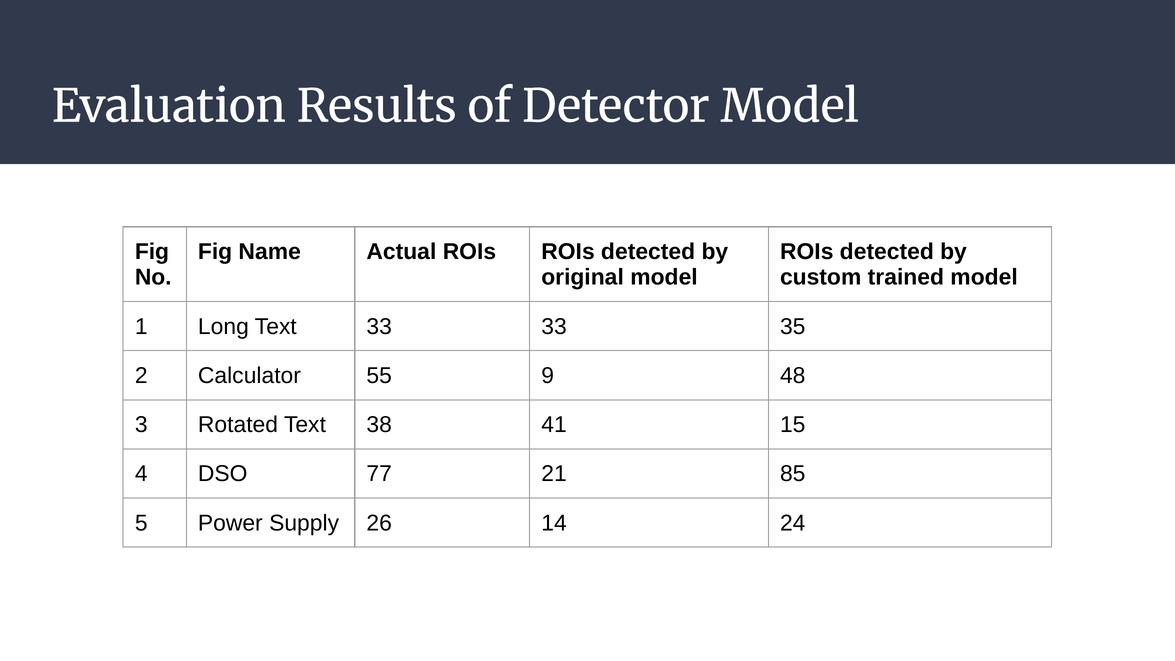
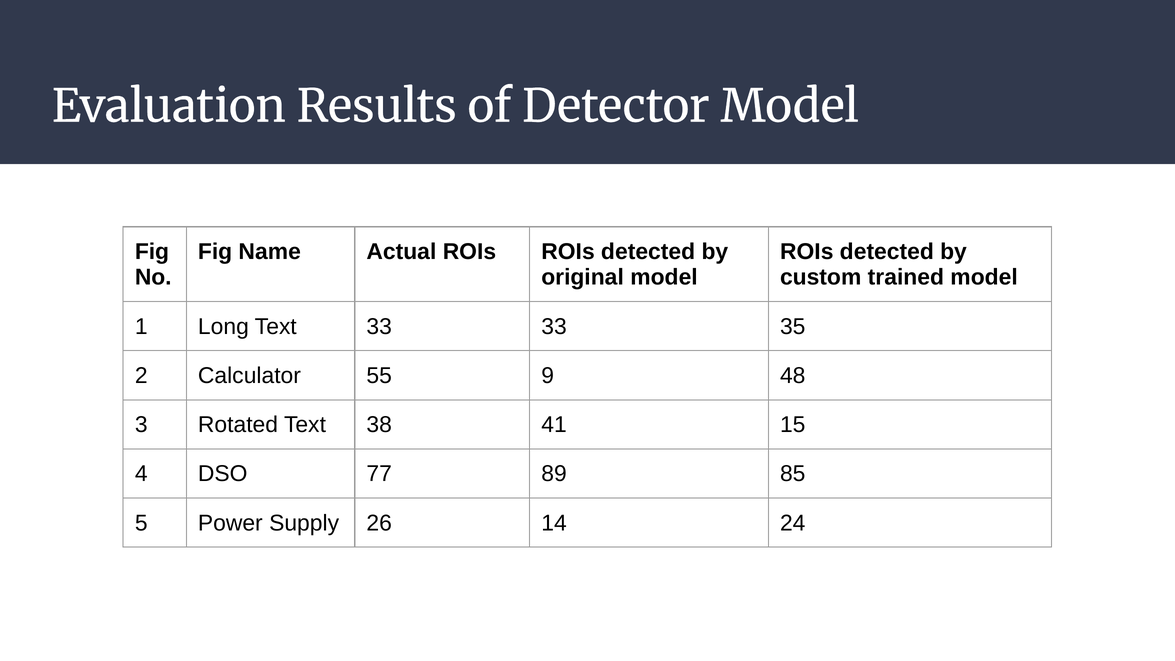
21: 21 -> 89 (554, 474)
